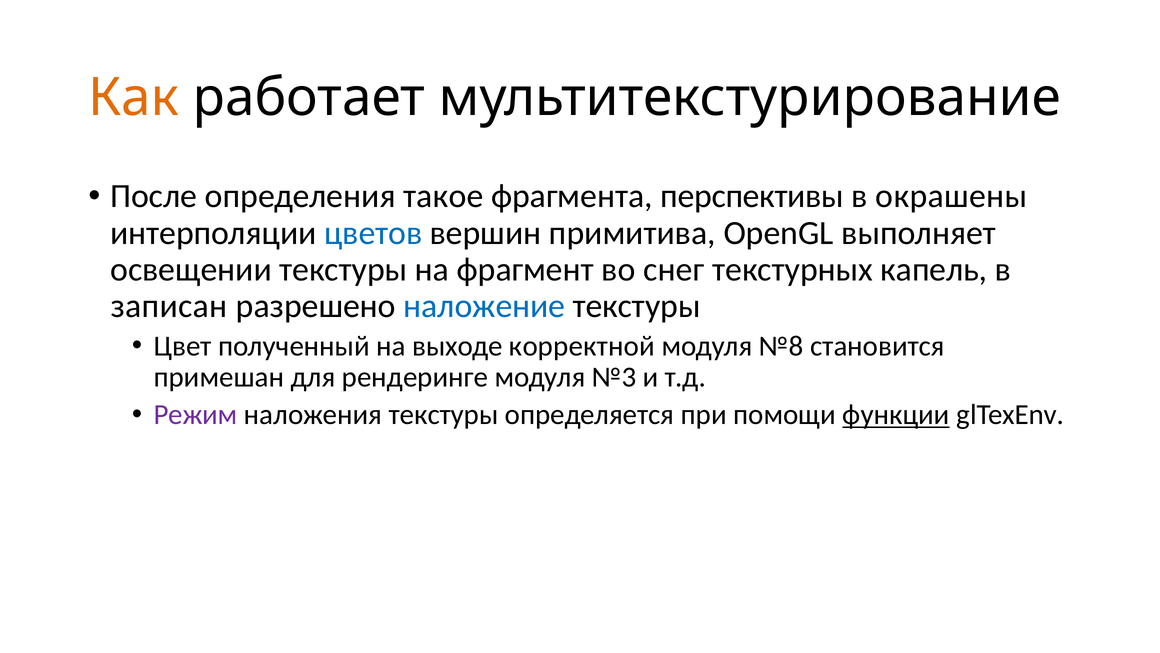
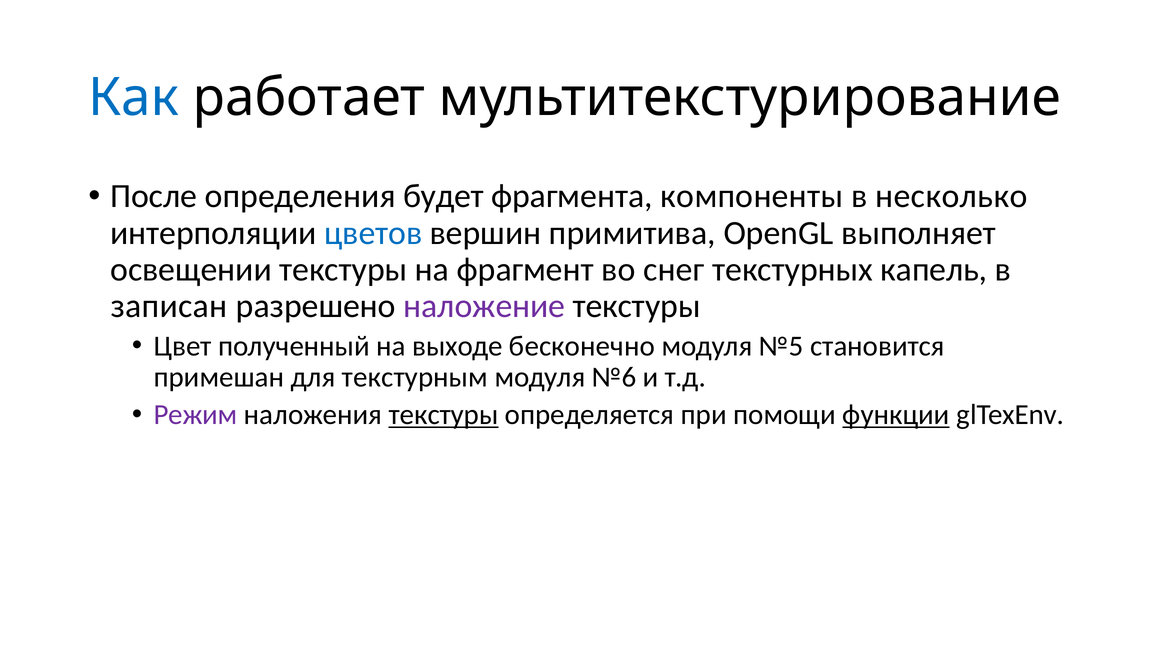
Как colour: orange -> blue (134, 97)
такое: такое -> будет (444, 196)
перспективы: перспективы -> компоненты (752, 196)
окрашены: окрашены -> несколько (951, 196)
наложение colour: blue -> purple (484, 306)
корректной: корректной -> бесконечно (582, 346)
№8: №8 -> №5 (781, 346)
рендеринге: рендеринге -> текстурным (415, 377)
№3: №3 -> №6 (614, 377)
текстуры underline: none -> present (444, 414)
